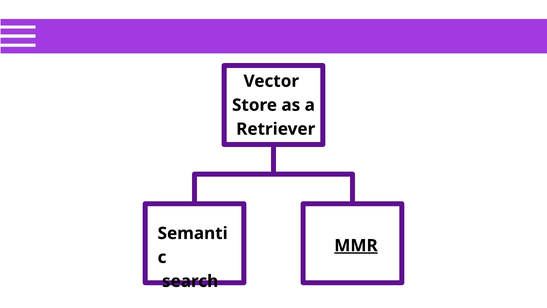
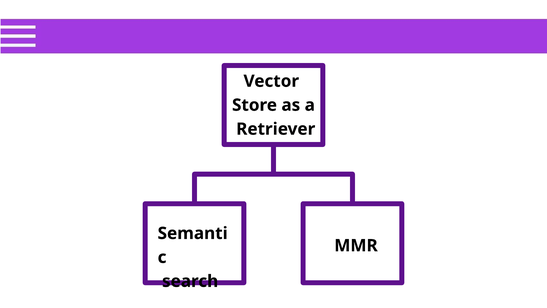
MMR underline: present -> none (356, 245)
